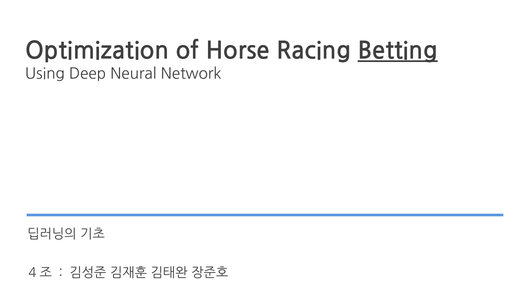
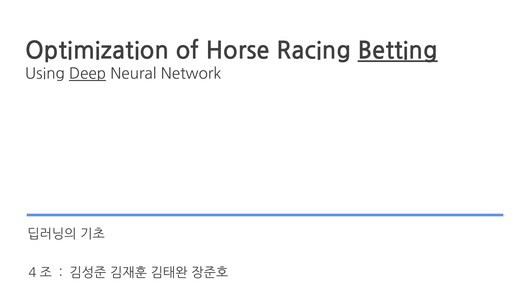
Deep underline: none -> present (88, 74)
